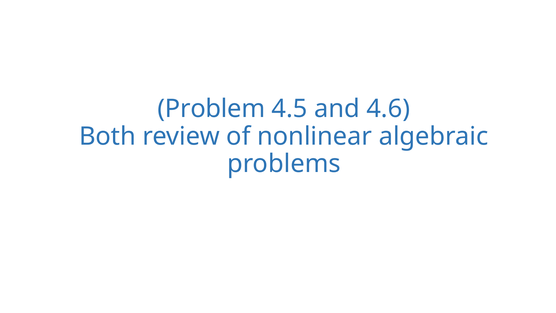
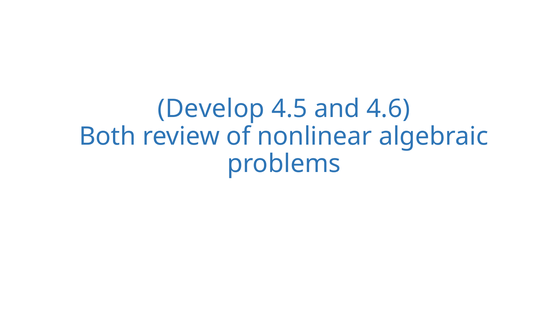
Problem: Problem -> Develop (211, 109)
